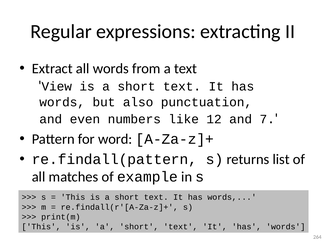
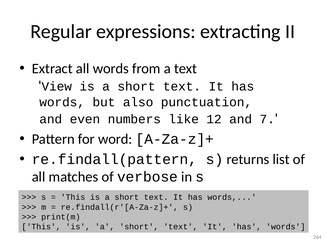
example: example -> verbose (147, 176)
